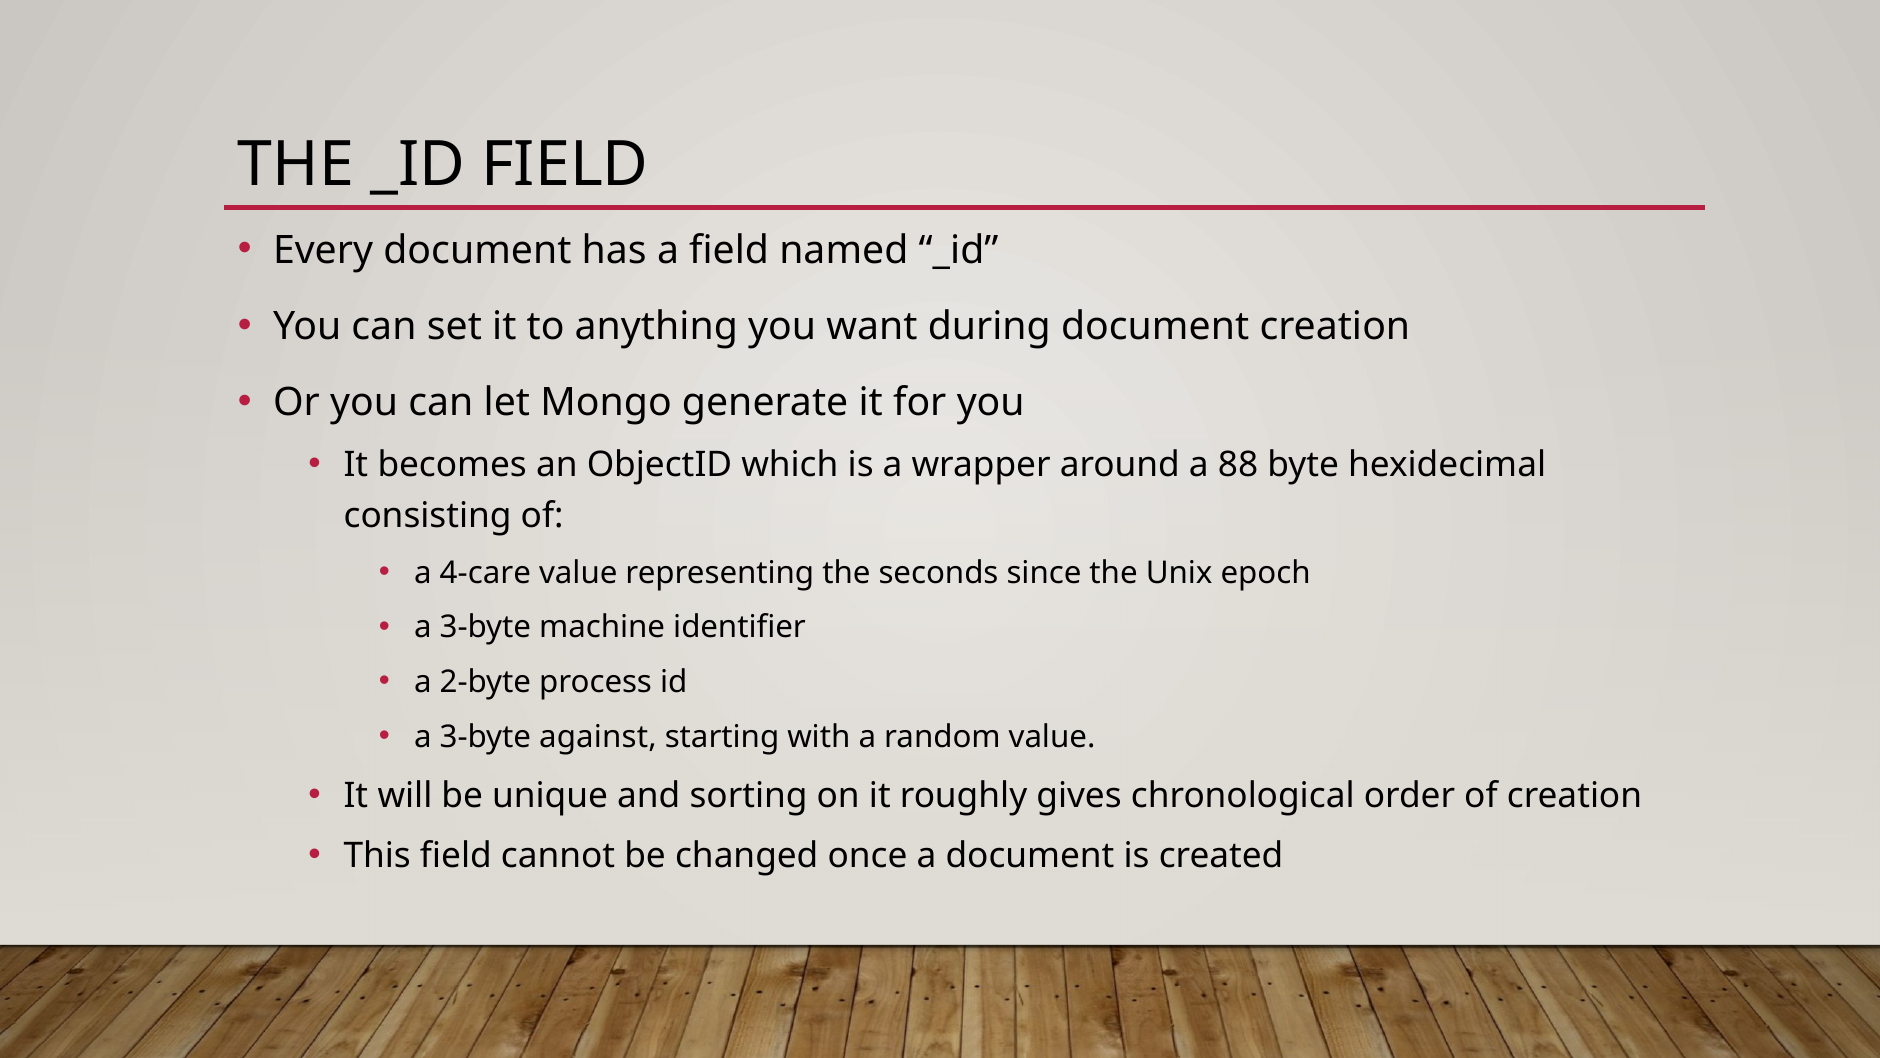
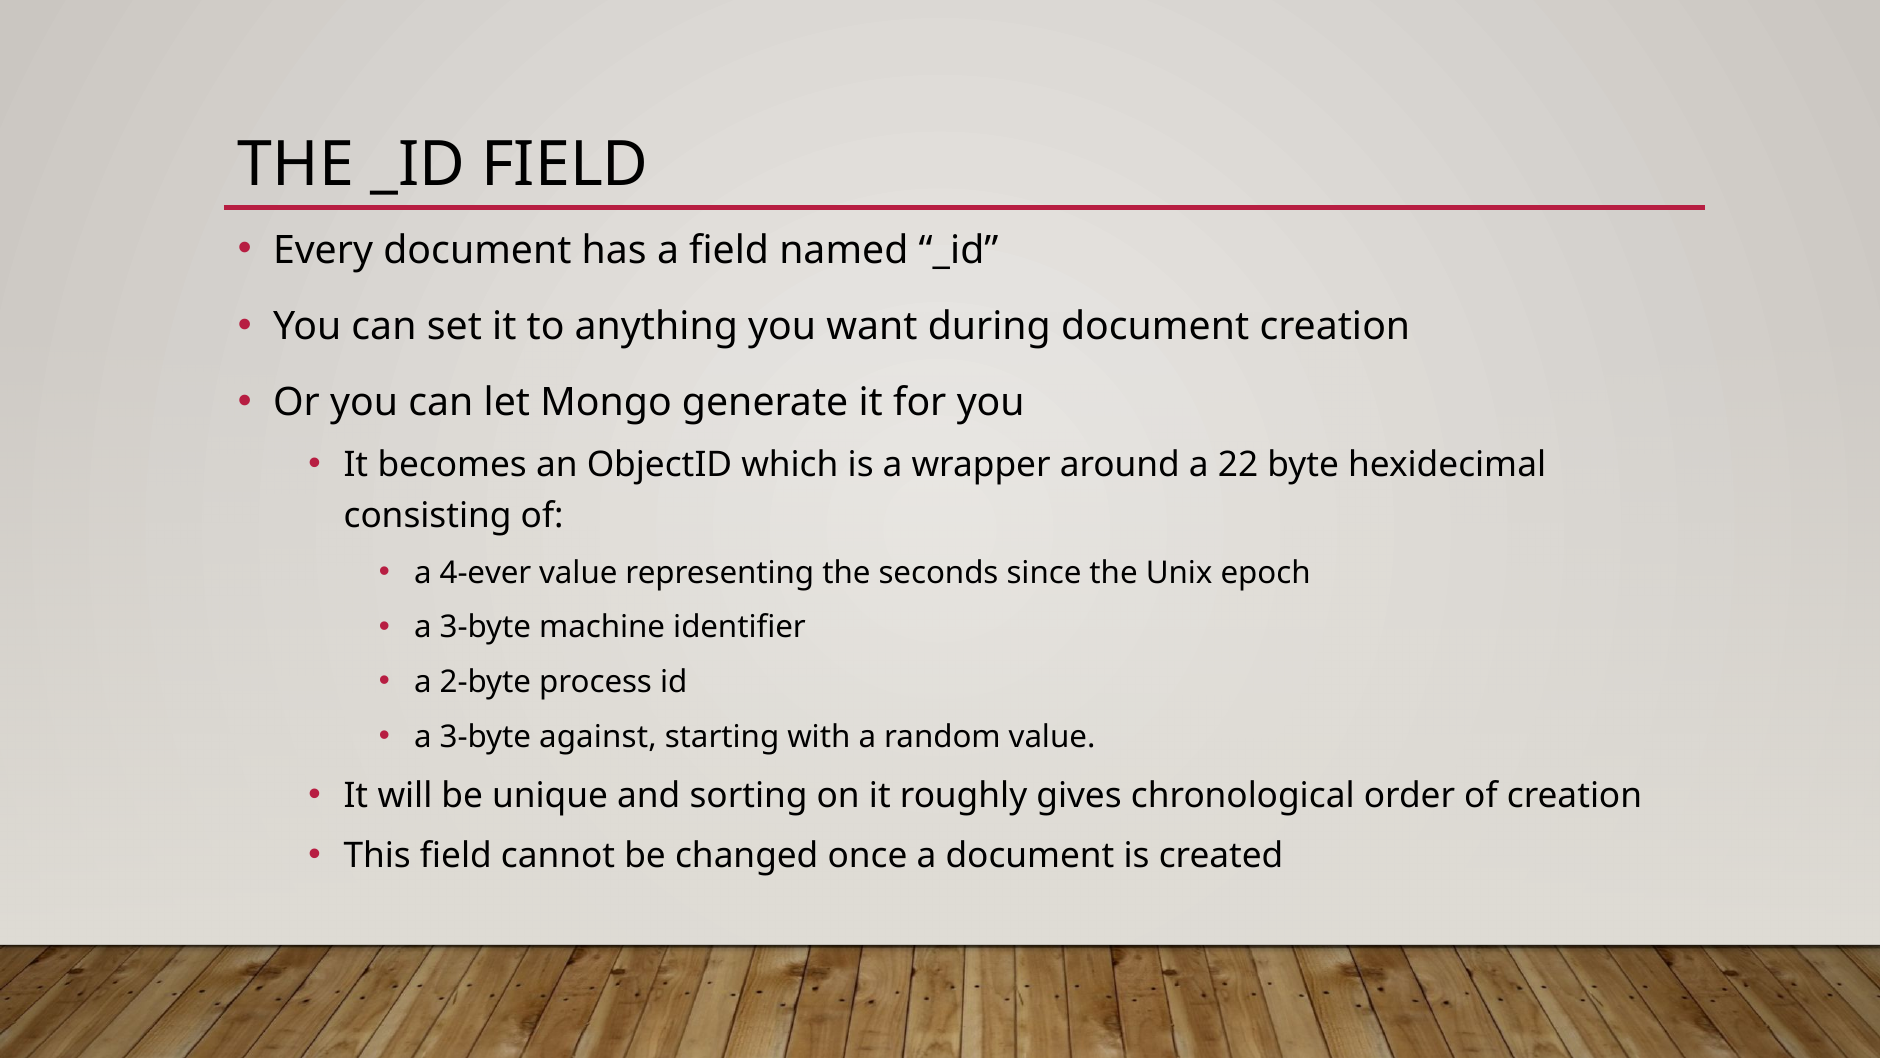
88: 88 -> 22 (1238, 465)
4-care: 4-care -> 4-ever (485, 572)
